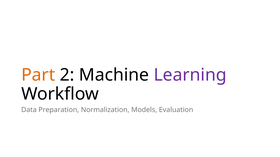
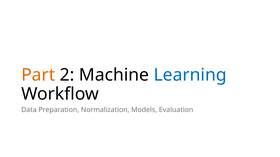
Learning colour: purple -> blue (190, 75)
